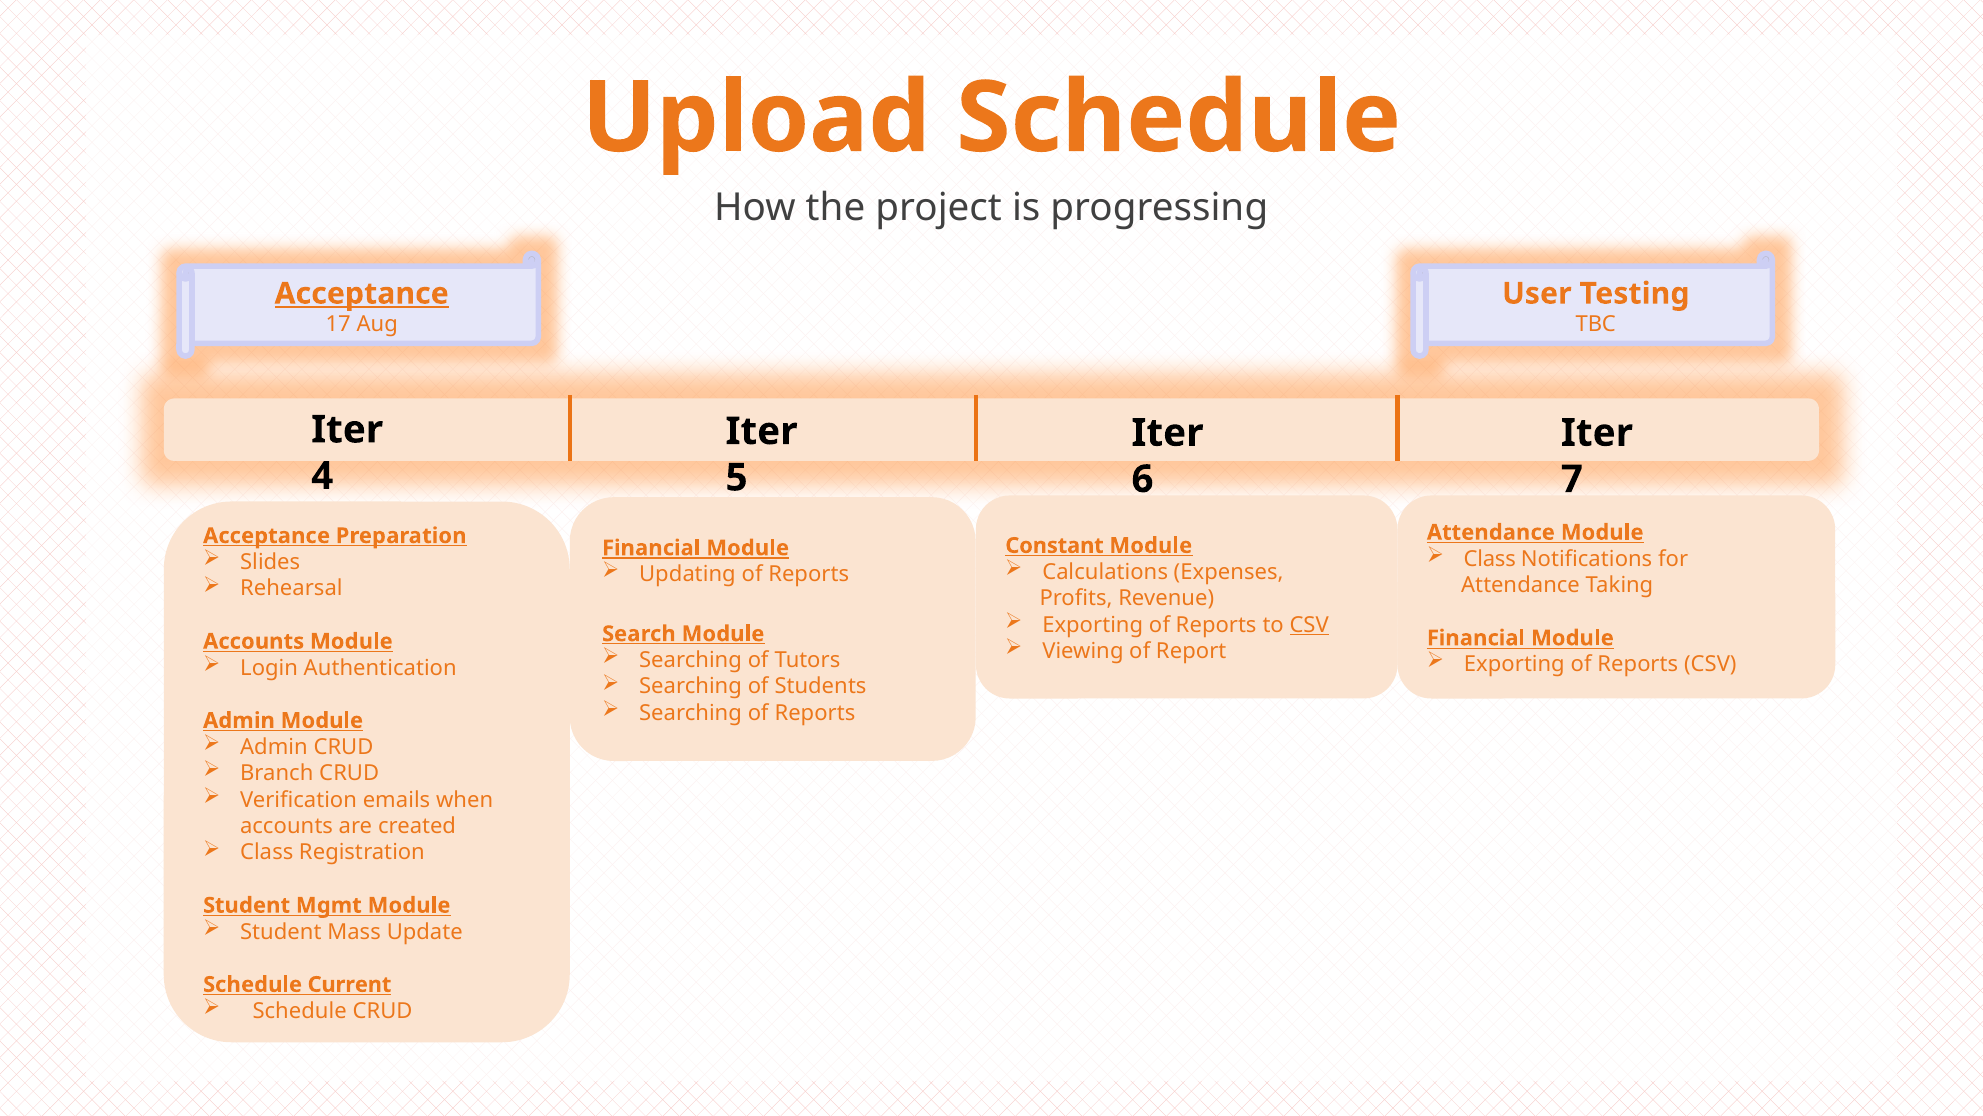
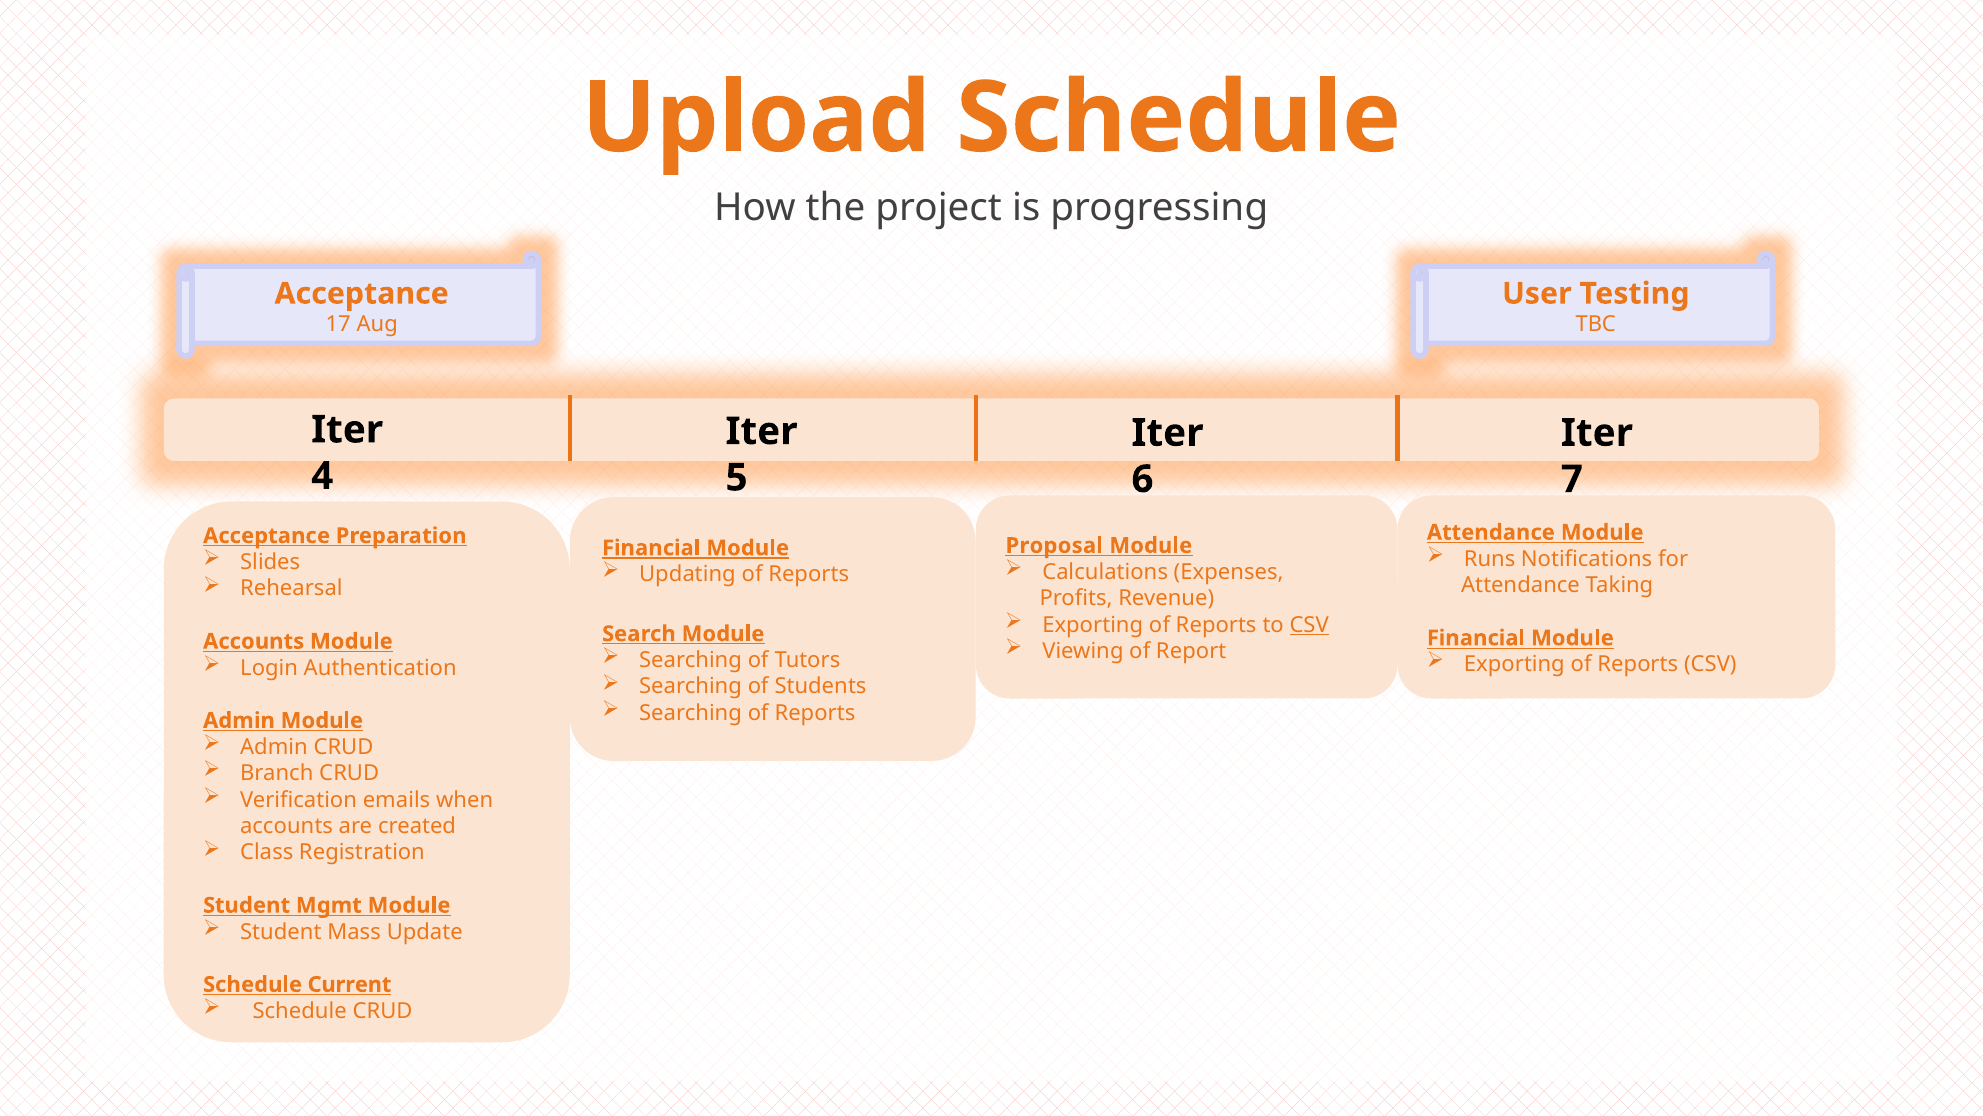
Acceptance underline: present -> none (362, 293)
Constant: Constant -> Proposal (1054, 545)
Class: Class -> Runs (1490, 559)
